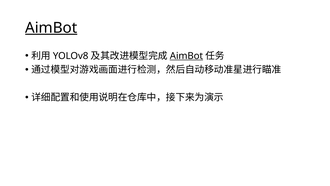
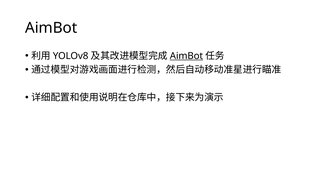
AimBot underline: present -> none (51, 28)
